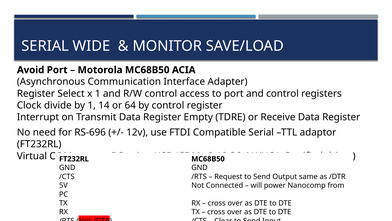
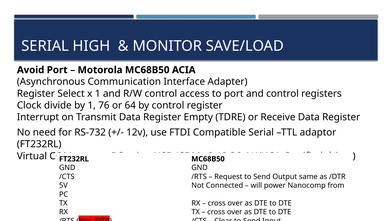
WIDE: WIDE -> HIGH (91, 46)
14: 14 -> 76 (104, 105)
RS-696: RS-696 -> RS-732 (90, 132)
